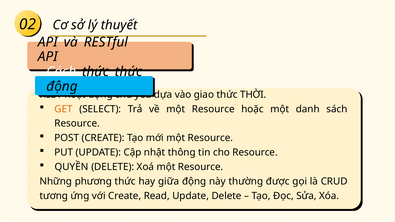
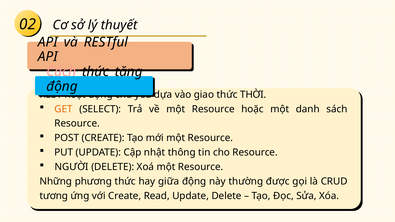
Cách colour: white -> pink (61, 72)
thức thức: thức -> tăng (129, 72)
QUYỀN: QUYỀN -> NGƯỜI (72, 167)
